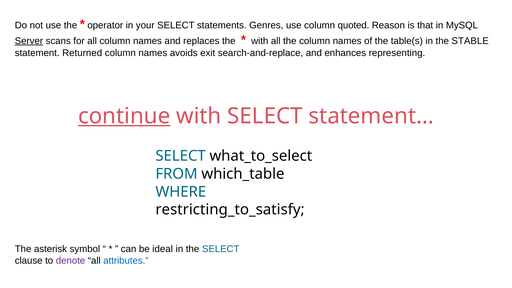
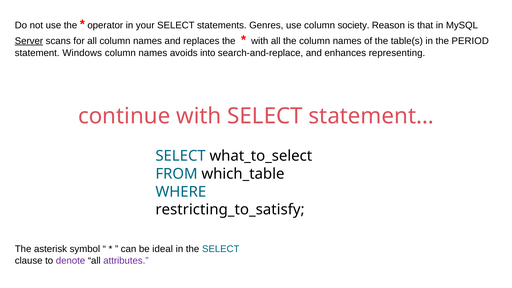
quoted: quoted -> society (354, 25)
STABLE: STABLE -> PERIOD (470, 41)
Returned: Returned -> Windows (82, 53)
exit: exit -> into (208, 53)
continue underline: present -> none (124, 116)
attributes colour: blue -> purple (126, 261)
